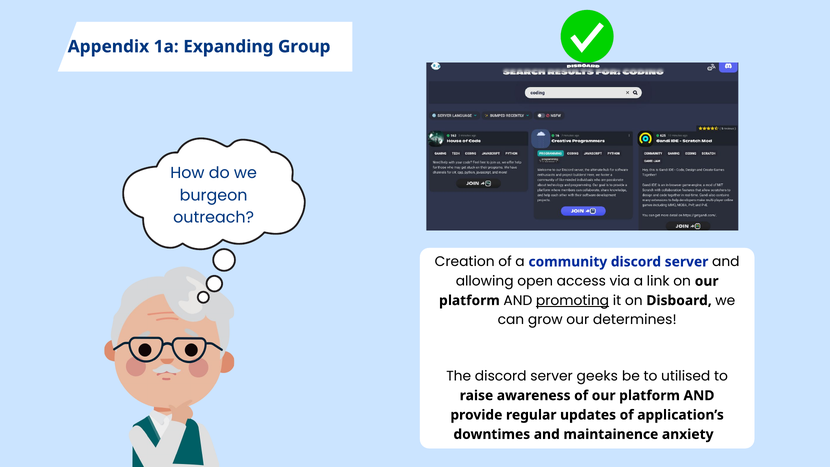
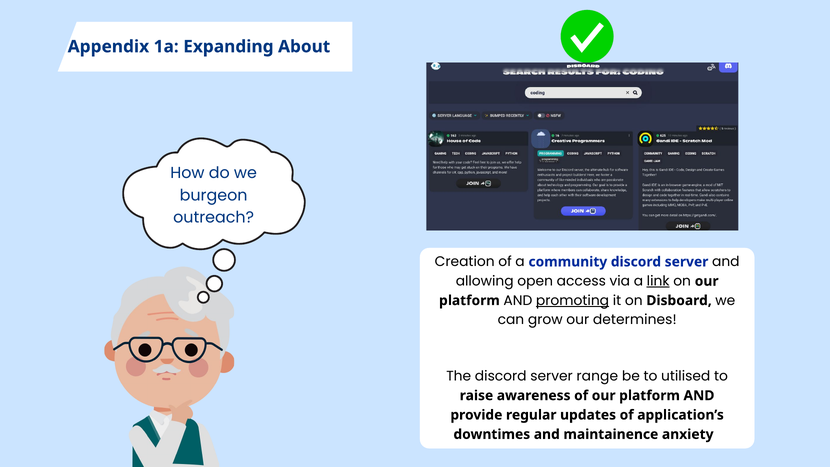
Group: Group -> About (304, 47)
link underline: none -> present (658, 281)
geeks: geeks -> range (597, 376)
